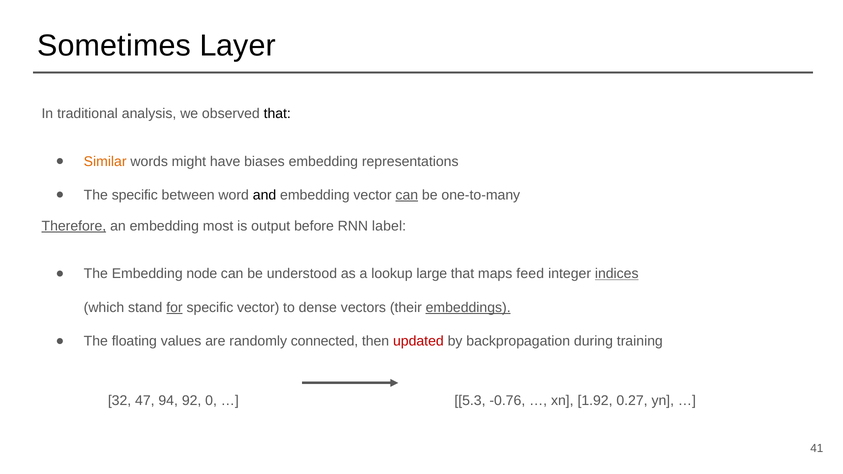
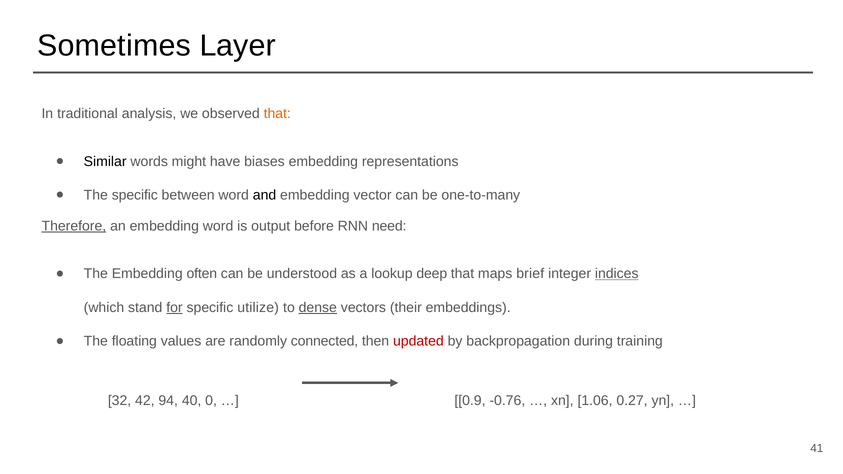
that colour: black -> orange (277, 114)
Similar colour: orange -> black (105, 161)
can underline: present -> none (407, 195)
embedding most: most -> word (218, 226)
label: label -> need (389, 226)
node: node -> often (202, 274)
large: large -> deep (432, 274)
feed: feed -> brief (530, 274)
specific vector: vector -> utilize (258, 308)
dense underline: none -> present (318, 308)
embeddings underline: present -> none (468, 308)
47: 47 -> 42 (145, 401)
92: 92 -> 40 (192, 401)
5.3: 5.3 -> 0.9 (470, 401)
1.92: 1.92 -> 1.06 (595, 401)
